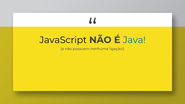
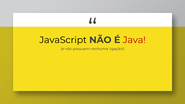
Java colour: blue -> red (134, 40)
